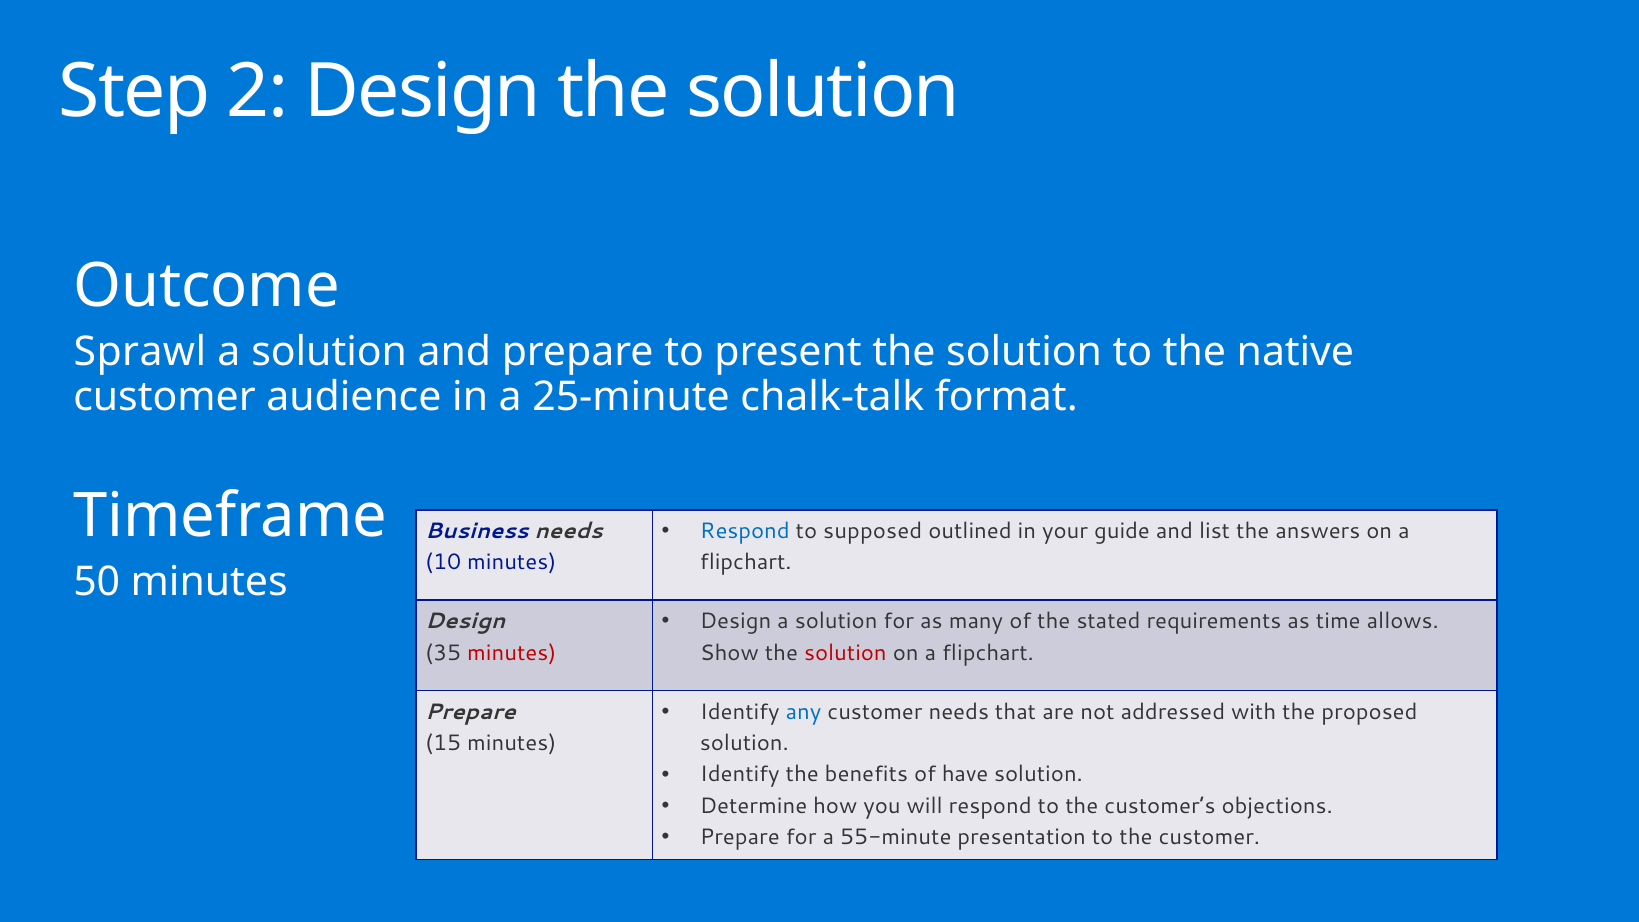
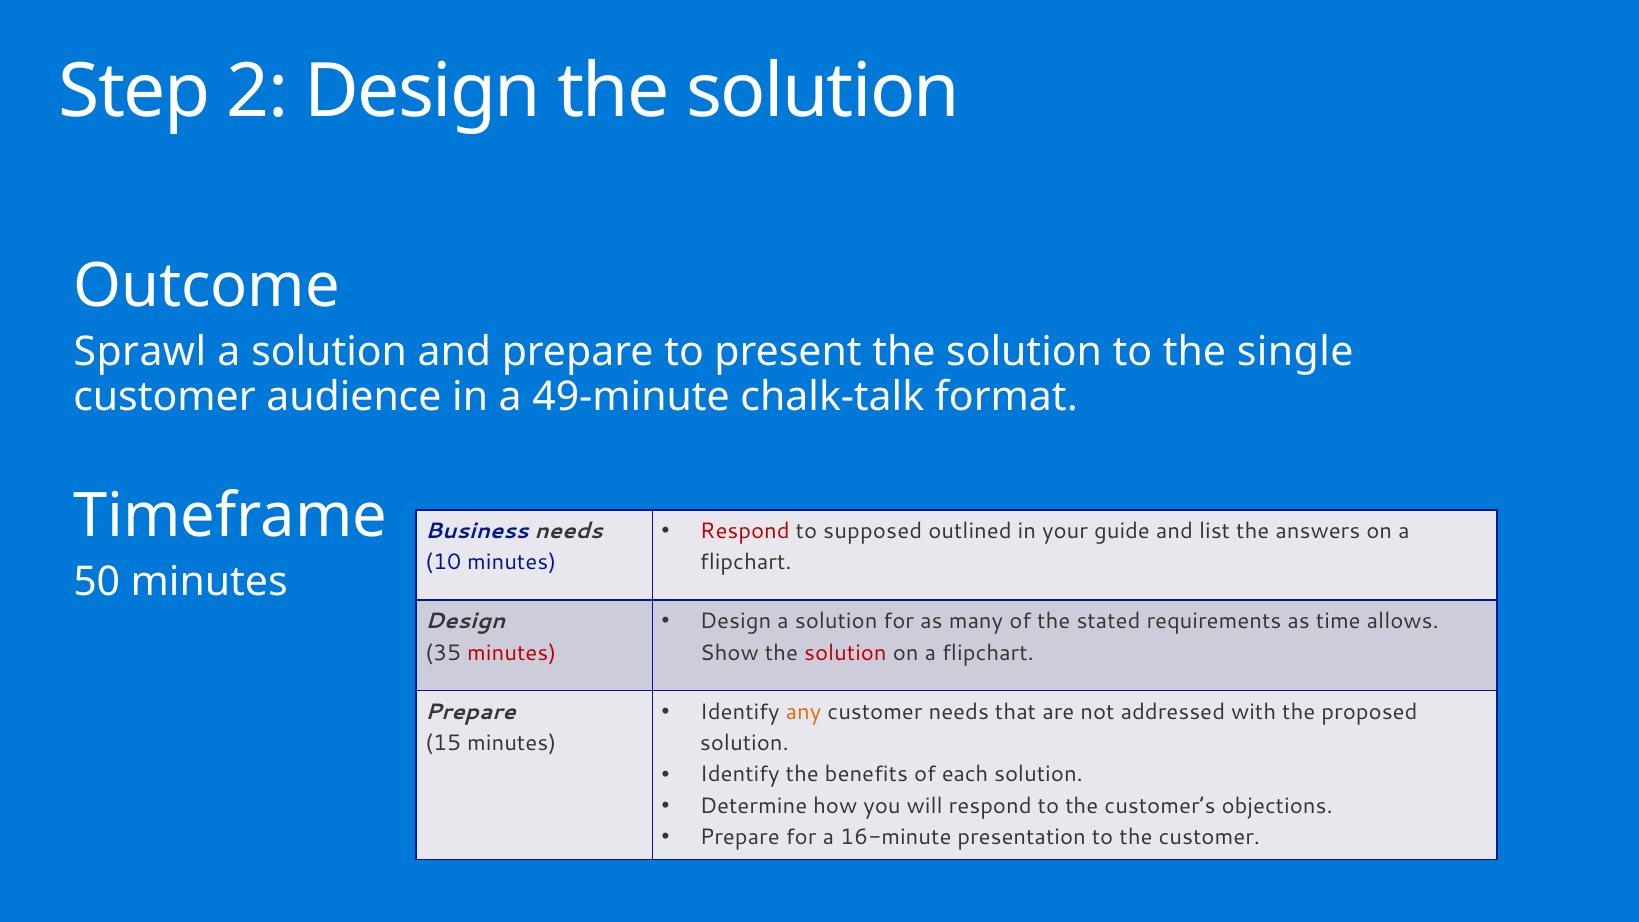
native: native -> single (1295, 352)
25-minute: 25-minute -> 49-minute (631, 396)
Respond colour: blue -> red (745, 531)
any colour: blue -> orange (803, 712)
have: have -> each (965, 775)
55-minute: 55-minute -> 16-minute (896, 837)
